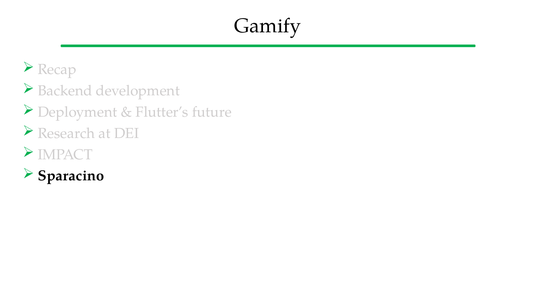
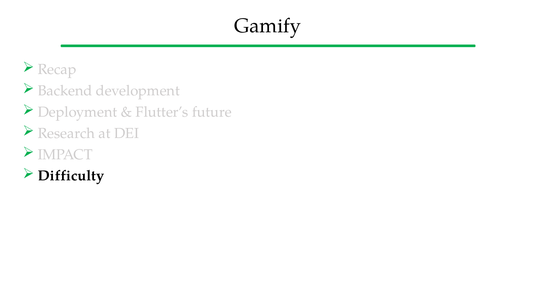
Sparacino: Sparacino -> Difficulty (71, 175)
